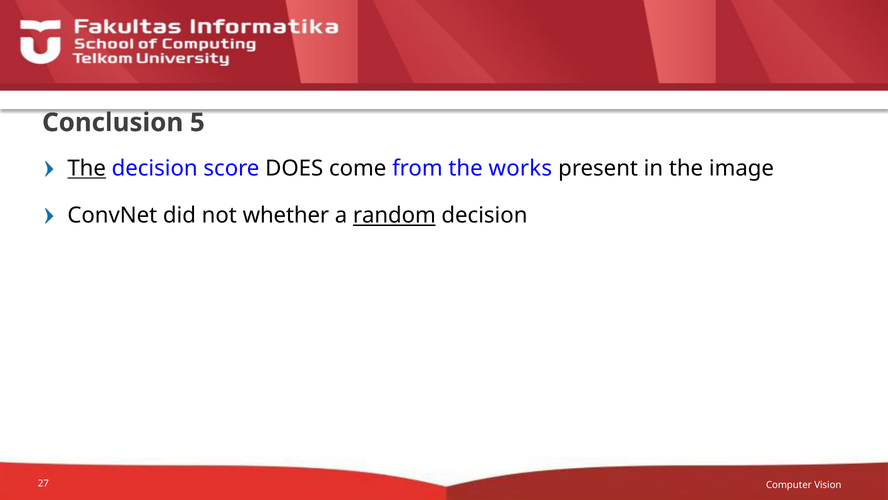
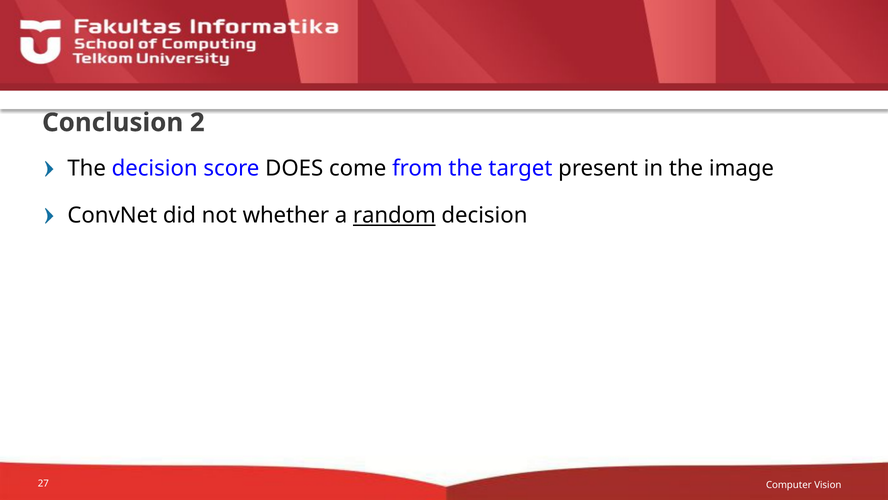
5: 5 -> 2 (197, 122)
The underline: present -> none (87, 168)
works: works -> target (520, 168)
